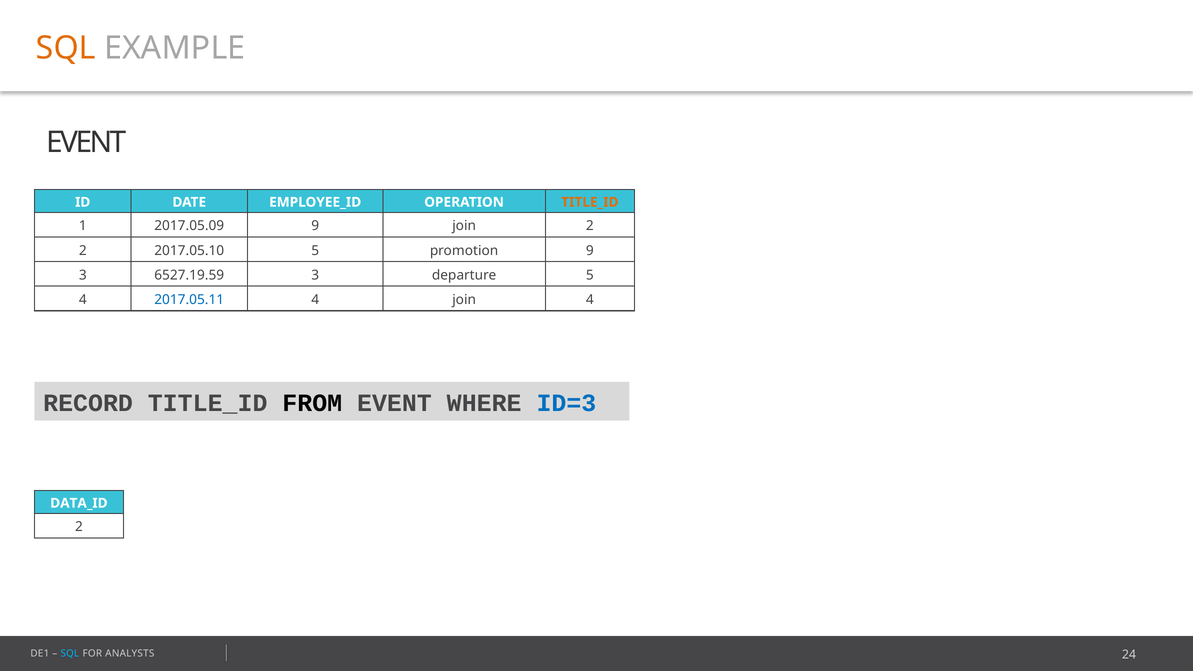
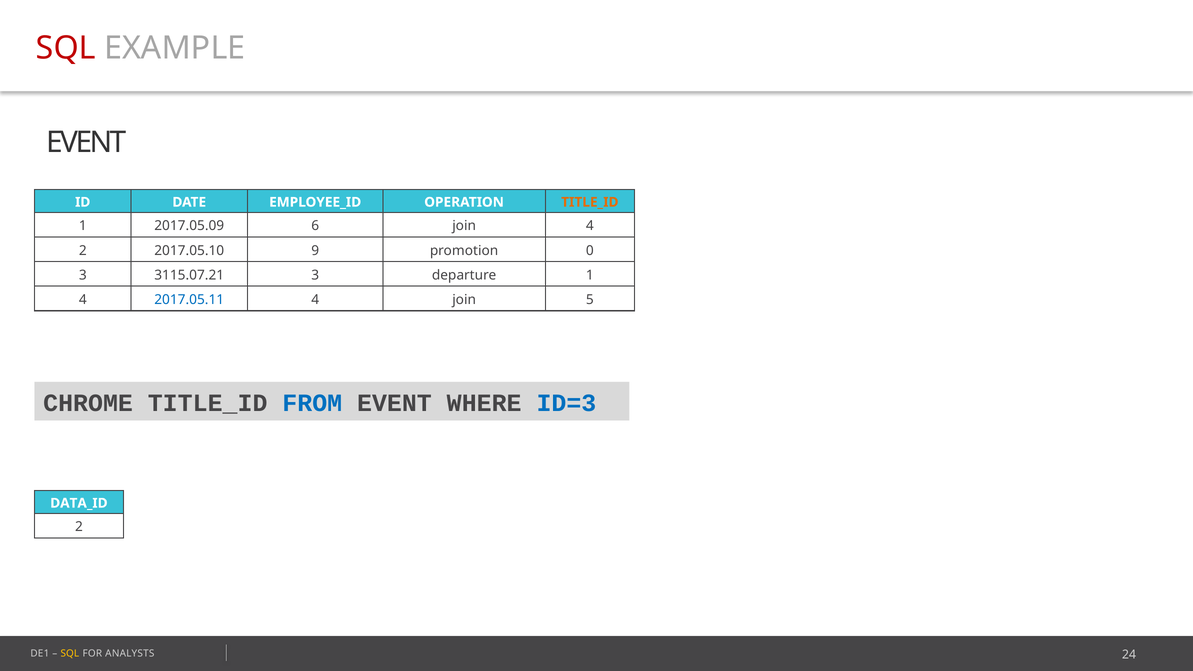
SQL colour: orange -> red (66, 48)
2017.05.09 9: 9 -> 6 (315, 226)
join 2: 2 -> 4 (590, 226)
2017.05.10 5: 5 -> 9 (315, 251)
promotion 9: 9 -> 0 (590, 251)
6527.19.59: 6527.19.59 -> 3115.07.21 (189, 275)
departure 5: 5 -> 1 (590, 275)
join 4: 4 -> 5 (590, 300)
RECORD: RECORD -> CHROME (88, 403)
FROM colour: black -> blue (312, 403)
SQL colour: light blue -> yellow (70, 653)
